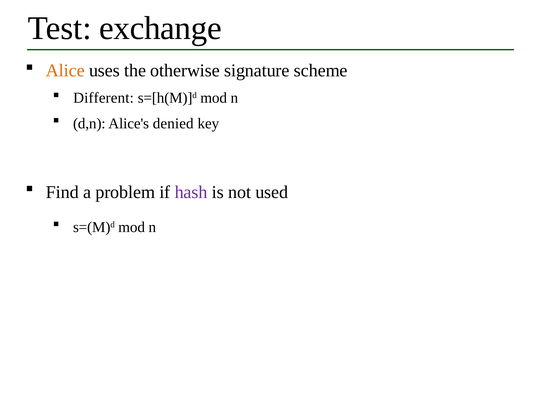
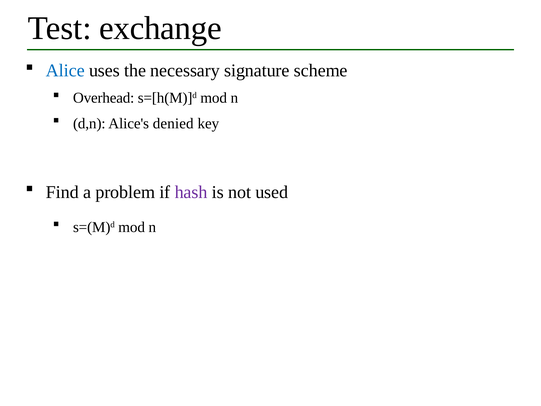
Alice colour: orange -> blue (65, 71)
otherwise: otherwise -> necessary (185, 71)
Different: Different -> Overhead (104, 98)
